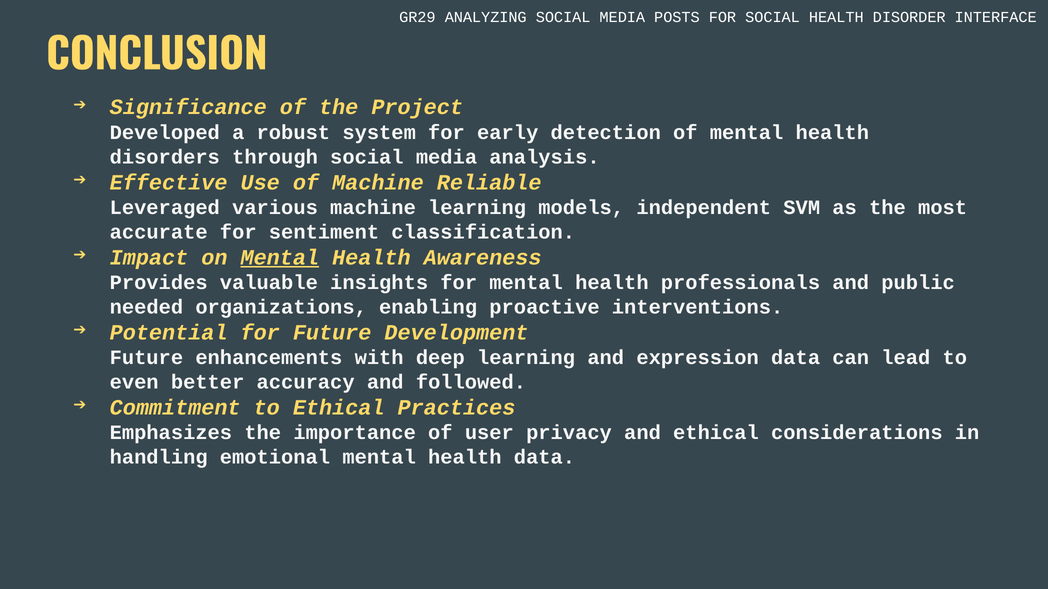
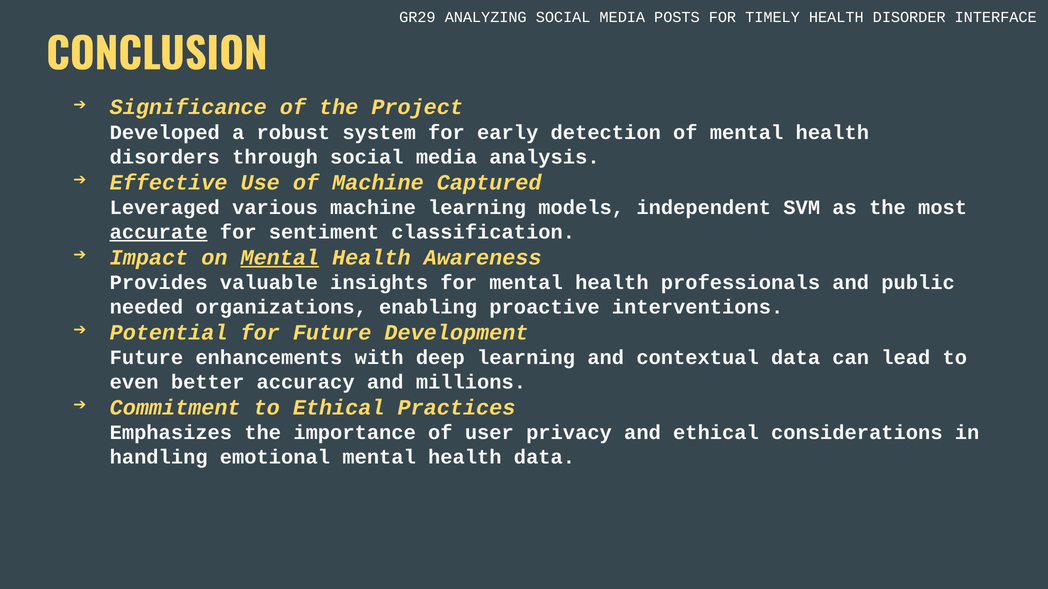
FOR SOCIAL: SOCIAL -> TIMELY (773, 17)
Reliable: Reliable -> Captured (489, 183)
accurate underline: none -> present (159, 232)
expression: expression -> contextual (698, 358)
followed: followed -> millions (471, 382)
